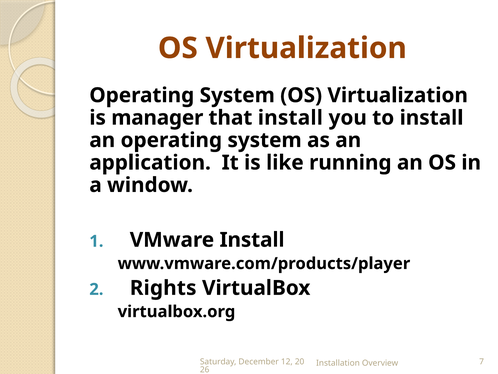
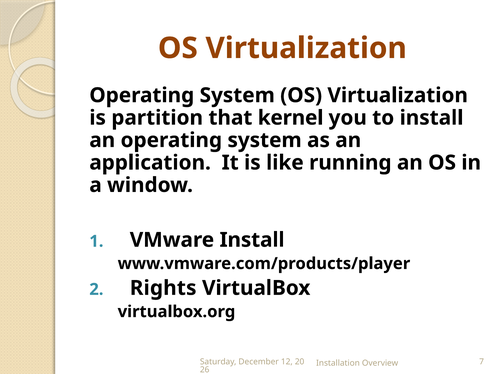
manager: manager -> partition (157, 118)
that install: install -> kernel (291, 118)
